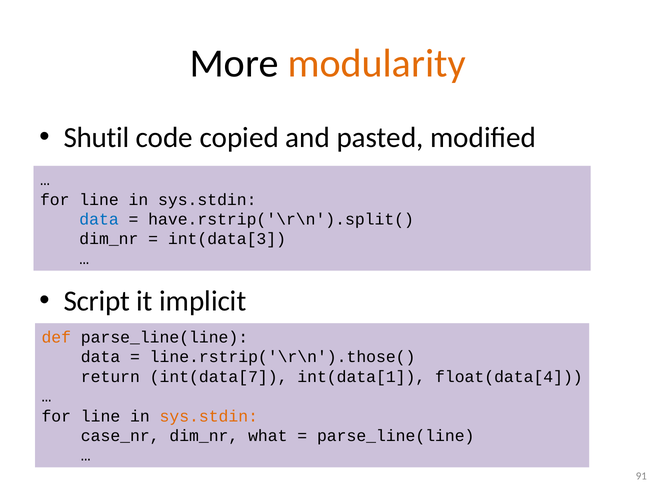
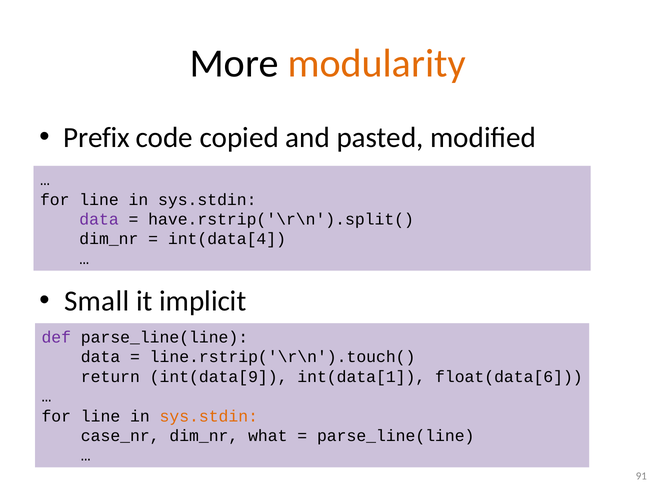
Shutil: Shutil -> Prefix (97, 138)
data colour: blue -> purple (99, 219)
int(data[3: int(data[3 -> int(data[4 (227, 239)
Script: Script -> Small (97, 301)
def colour: orange -> purple (56, 337)
line.rstrip('\r\n').those(: line.rstrip('\r\n').those( -> line.rstrip('\r\n').touch( (283, 357)
int(data[7: int(data[7 -> int(data[9 (219, 377)
float(data[4: float(data[4 -> float(data[6 (509, 377)
